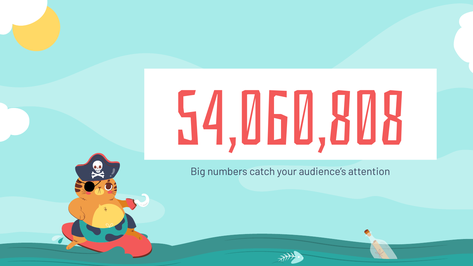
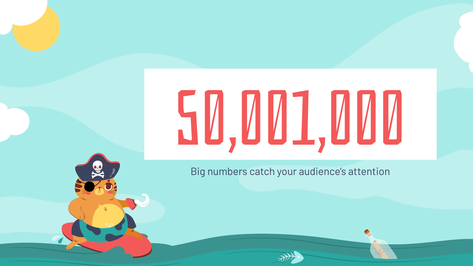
54,060,808: 54,060,808 -> 50,001,000 (290, 120)
